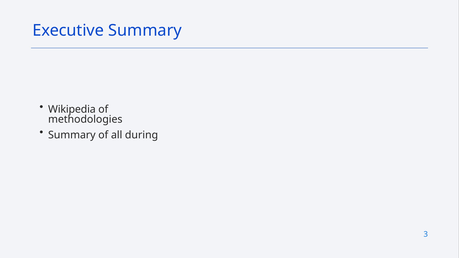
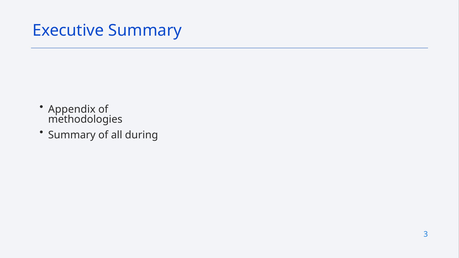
Wikipedia: Wikipedia -> Appendix (72, 109)
